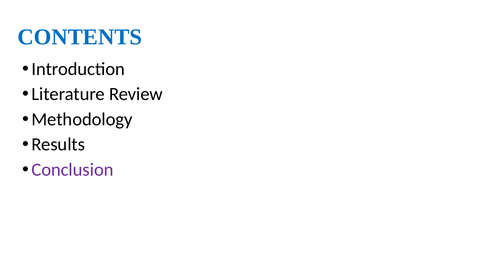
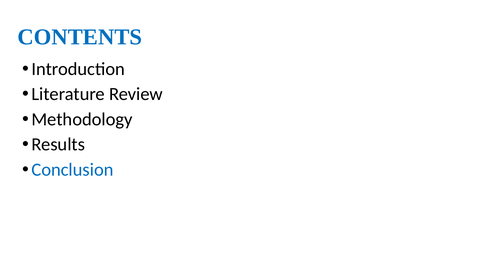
Conclusion colour: purple -> blue (73, 170)
